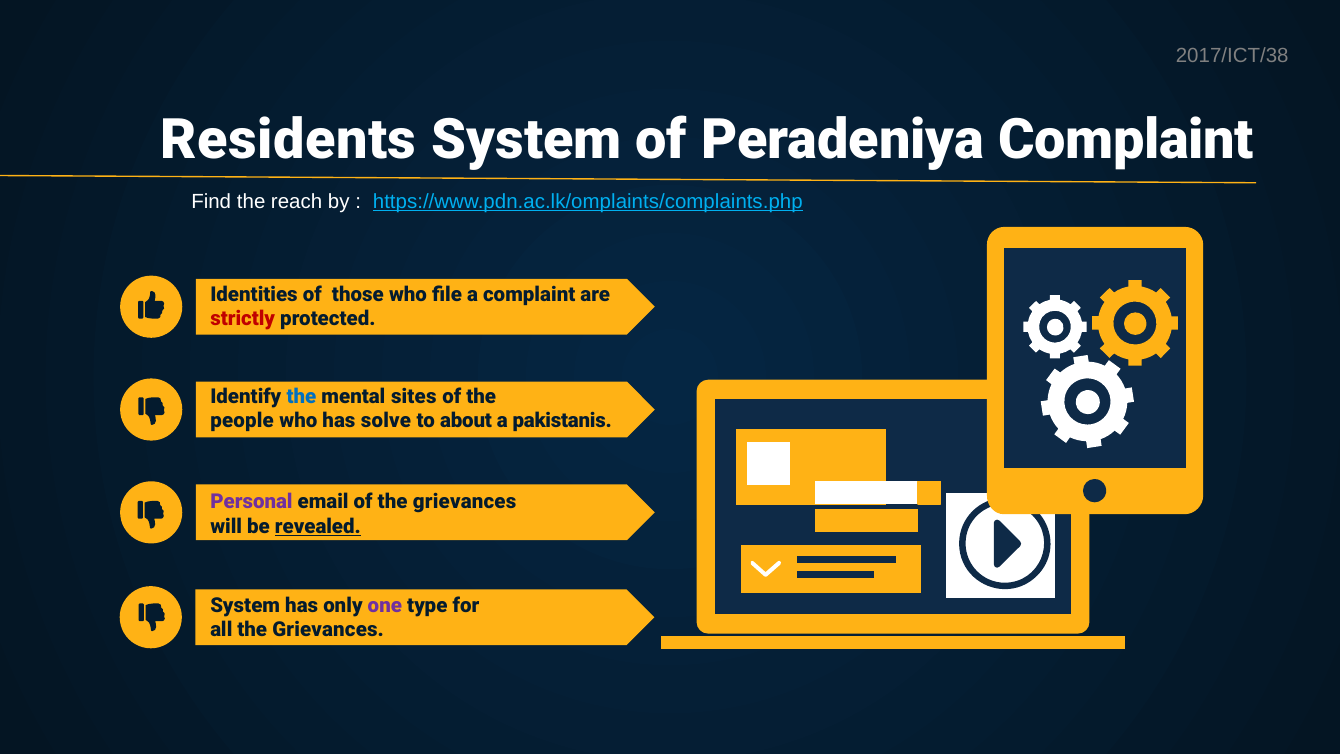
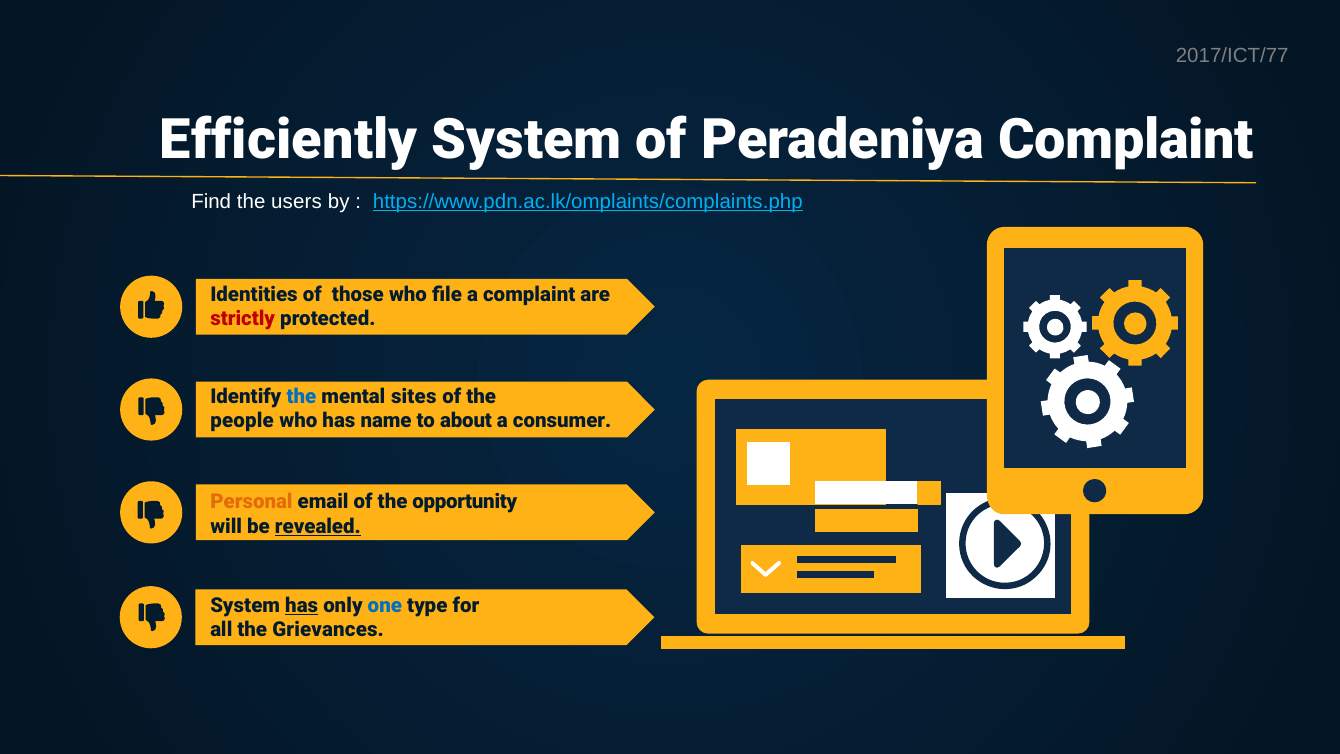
2017/ICT/38: 2017/ICT/38 -> 2017/ICT/77 (1232, 56)
Residents: Residents -> Efficiently (289, 140)
reach: reach -> users (297, 201)
solve: solve -> name (386, 421)
pakistanis: pakistanis -> consumer (562, 421)
Personal colour: purple -> orange (251, 502)
of the grievances: grievances -> opportunity (465, 502)
has underline: none -> present (302, 605)
one colour: purple -> blue (385, 605)
